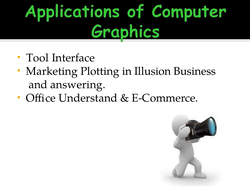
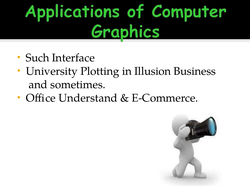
Tool: Tool -> Such (38, 58)
Marketing: Marketing -> University (52, 71)
answering: answering -> sometimes (78, 84)
